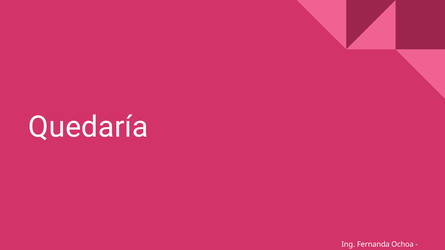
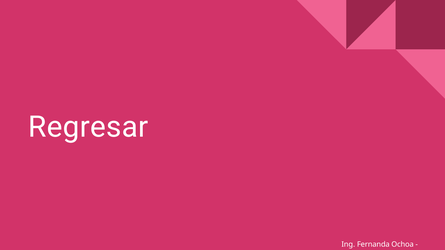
Quedaría: Quedaría -> Regresar (88, 127)
